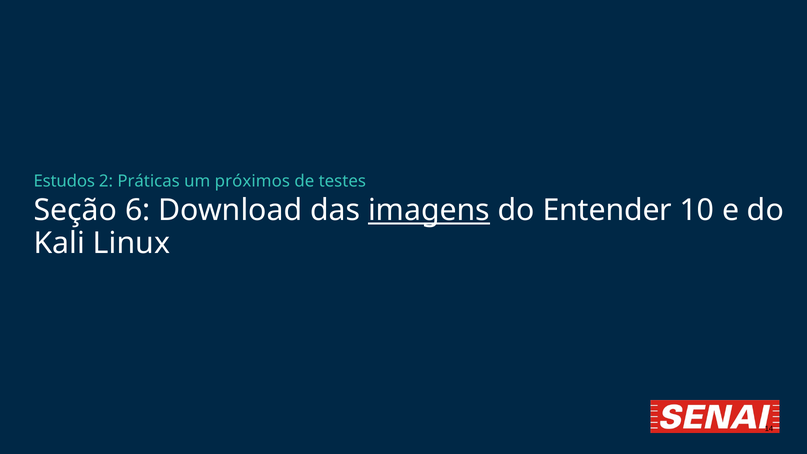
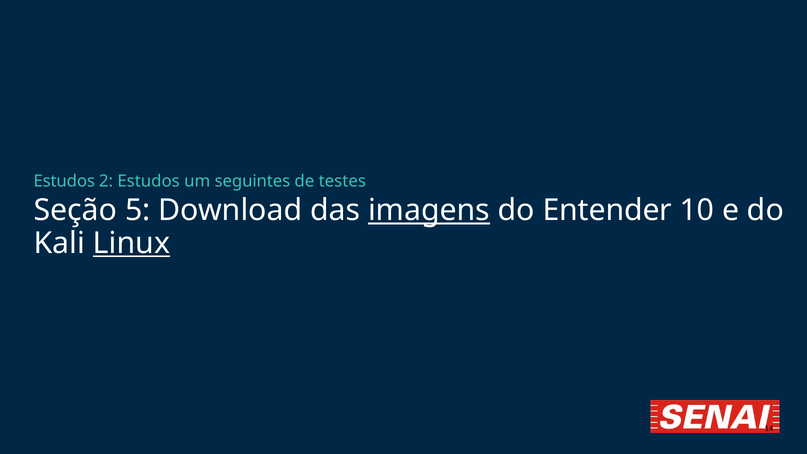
2 Práticas: Práticas -> Estudos (149, 181)
próximos: próximos -> seguintes (252, 181)
6: 6 -> 5 (138, 210)
Linux underline: none -> present (131, 243)
